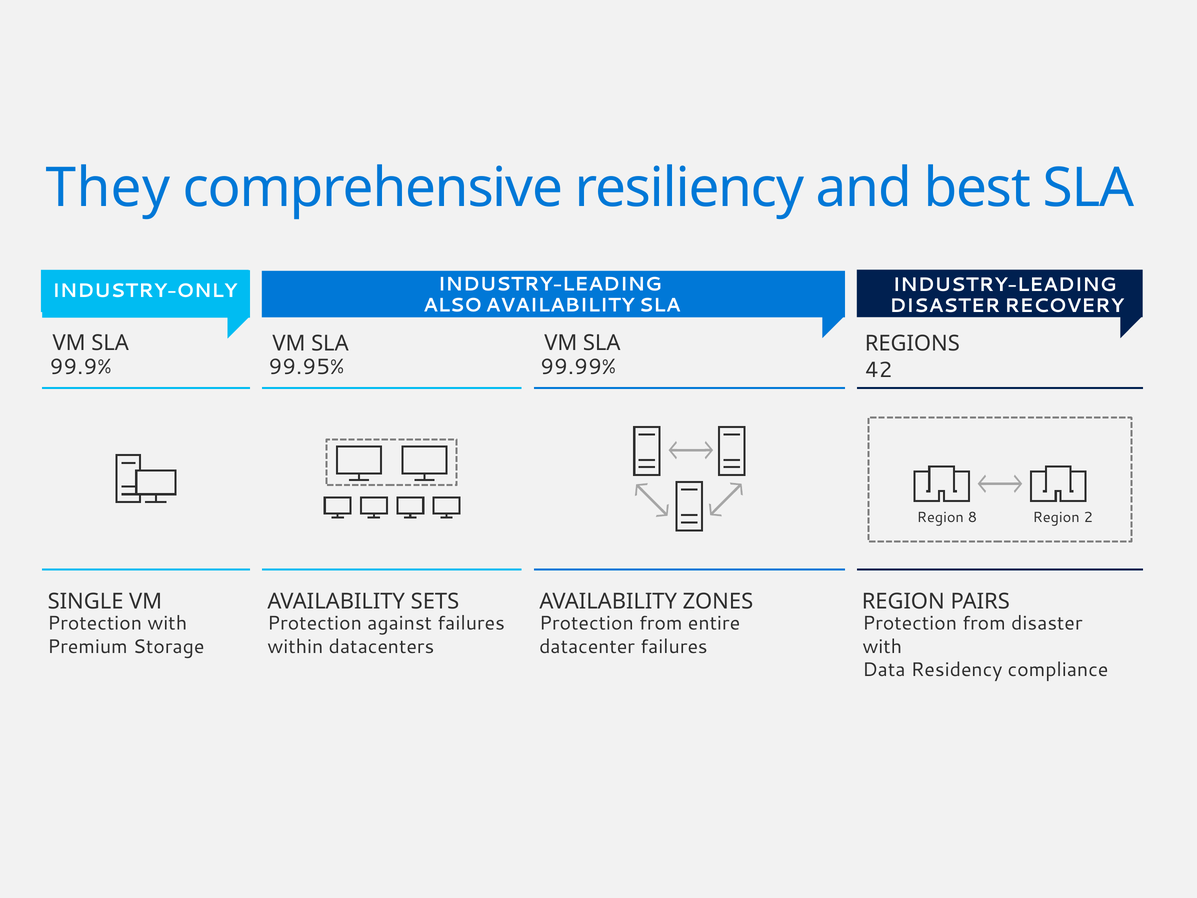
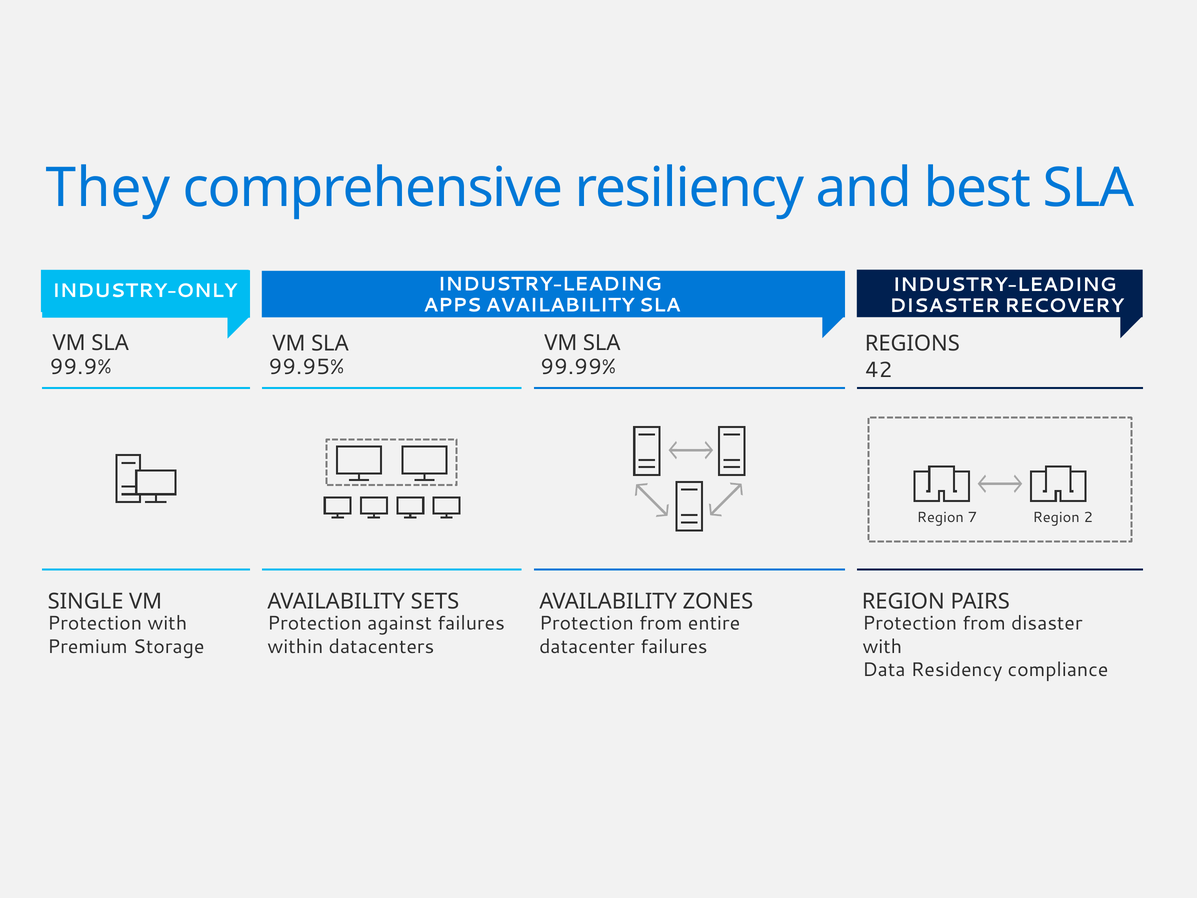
ALSO: ALSO -> APPS (452, 305)
8: 8 -> 7 (972, 517)
